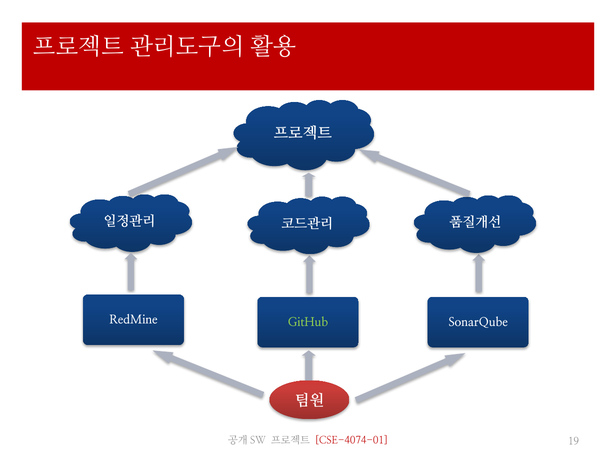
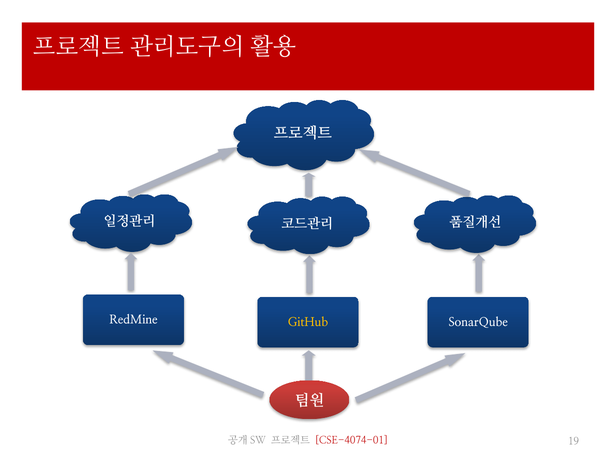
GitHub colour: light green -> yellow (308, 322)
